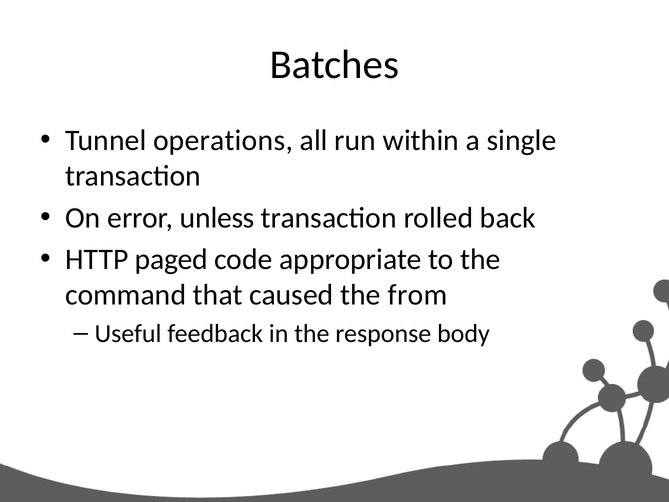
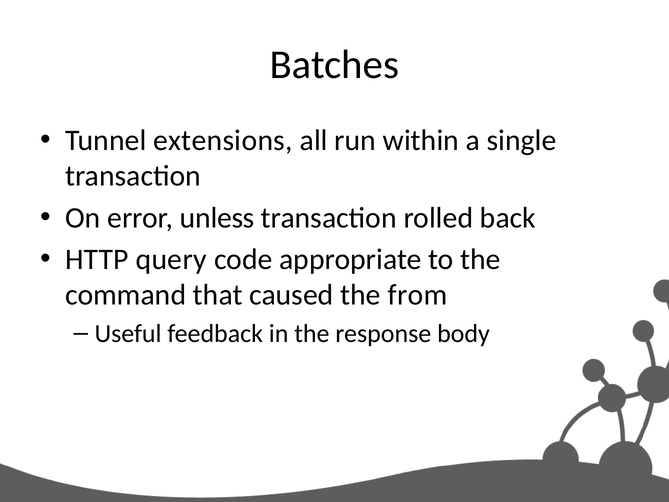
operations: operations -> extensions (223, 140)
paged: paged -> query (171, 259)
